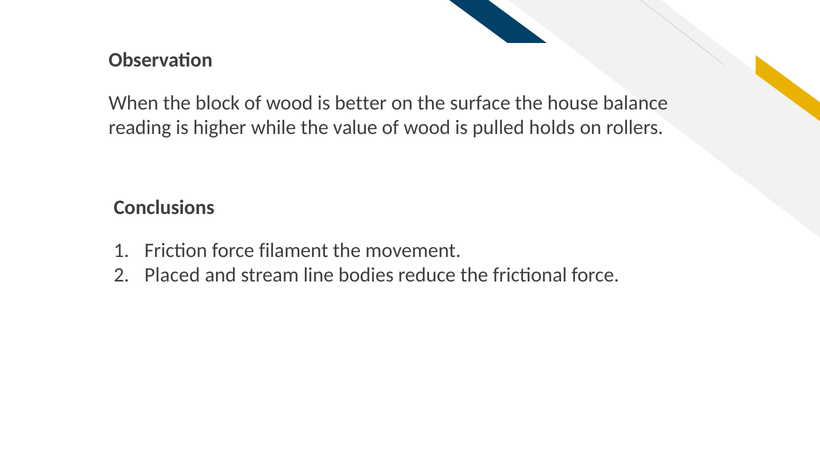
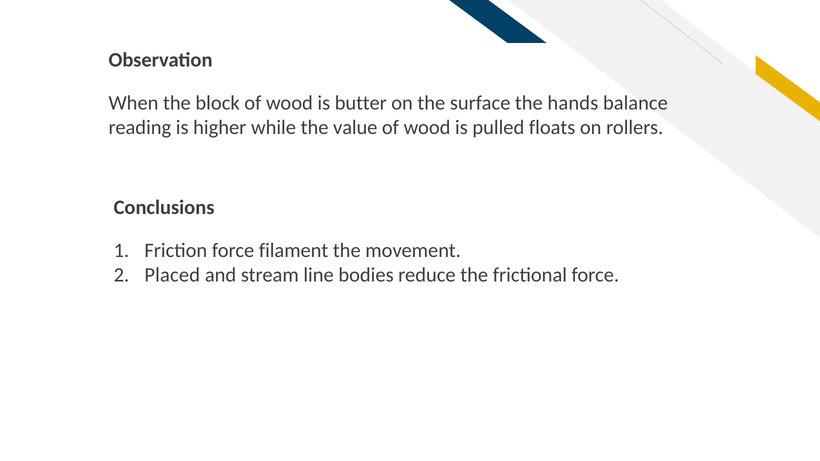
better: better -> butter (361, 103)
house: house -> hands (573, 103)
holds: holds -> floats (552, 127)
